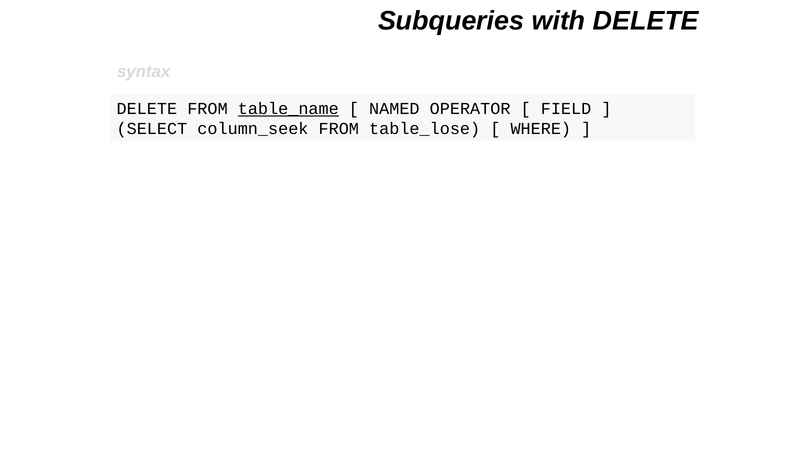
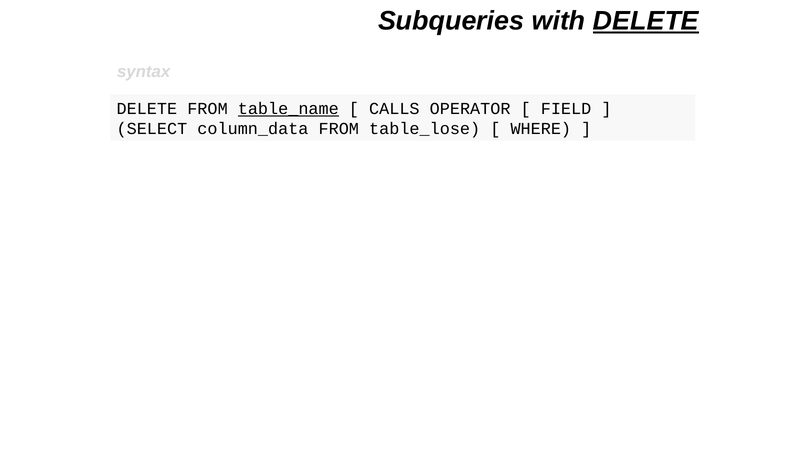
DELETE underline: none -> present (646, 21)
NAMED: NAMED -> CALLS (394, 109)
column_seek: column_seek -> column_data (253, 129)
